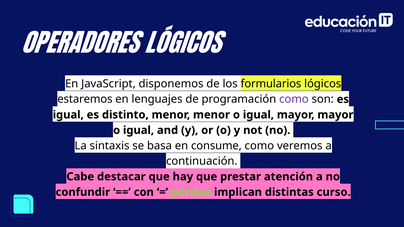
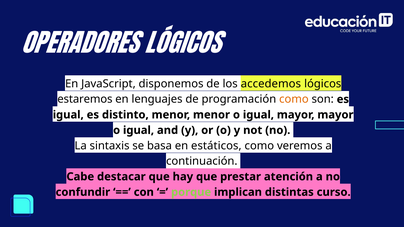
formularios: formularios -> accedemos (271, 84)
como colour: purple -> orange (294, 99)
consume: consume -> estáticos (216, 146)
